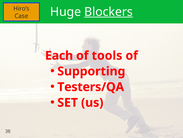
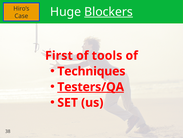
Each: Each -> First (59, 55)
Supporting: Supporting -> Techniques (91, 71)
Testers/QA underline: none -> present (91, 87)
